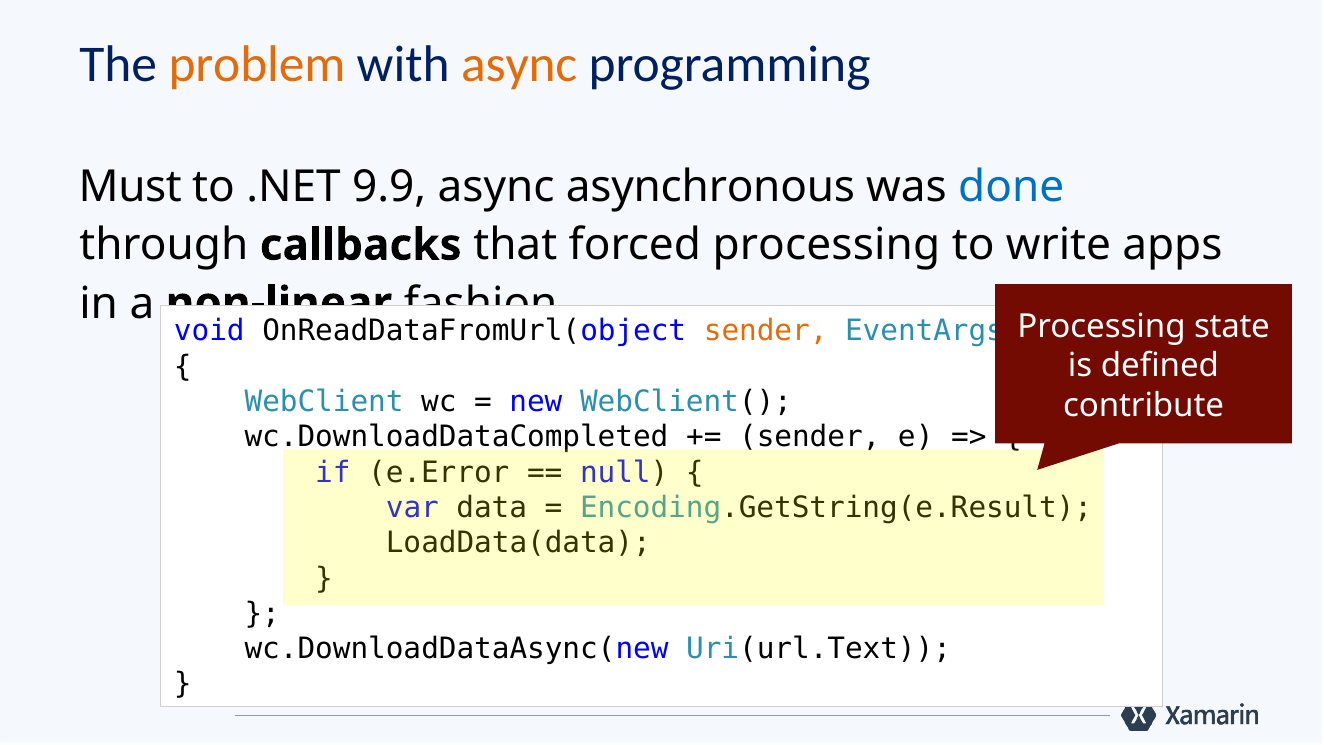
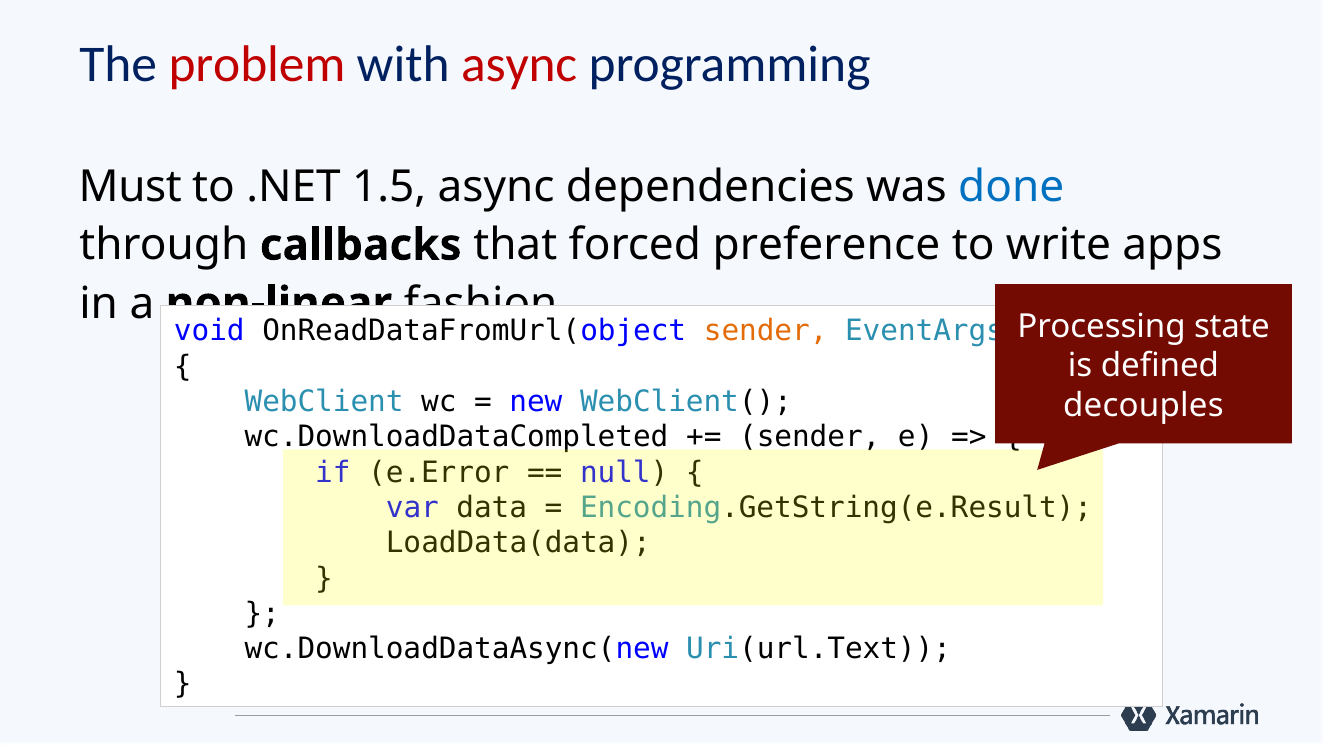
problem colour: orange -> red (257, 65)
async colour: orange -> red (519, 65)
9.9: 9.9 -> 1.5 (389, 187)
asynchronous: asynchronous -> dependencies (710, 187)
forced processing: processing -> preference (826, 245)
contribute: contribute -> decouples (1143, 406)
